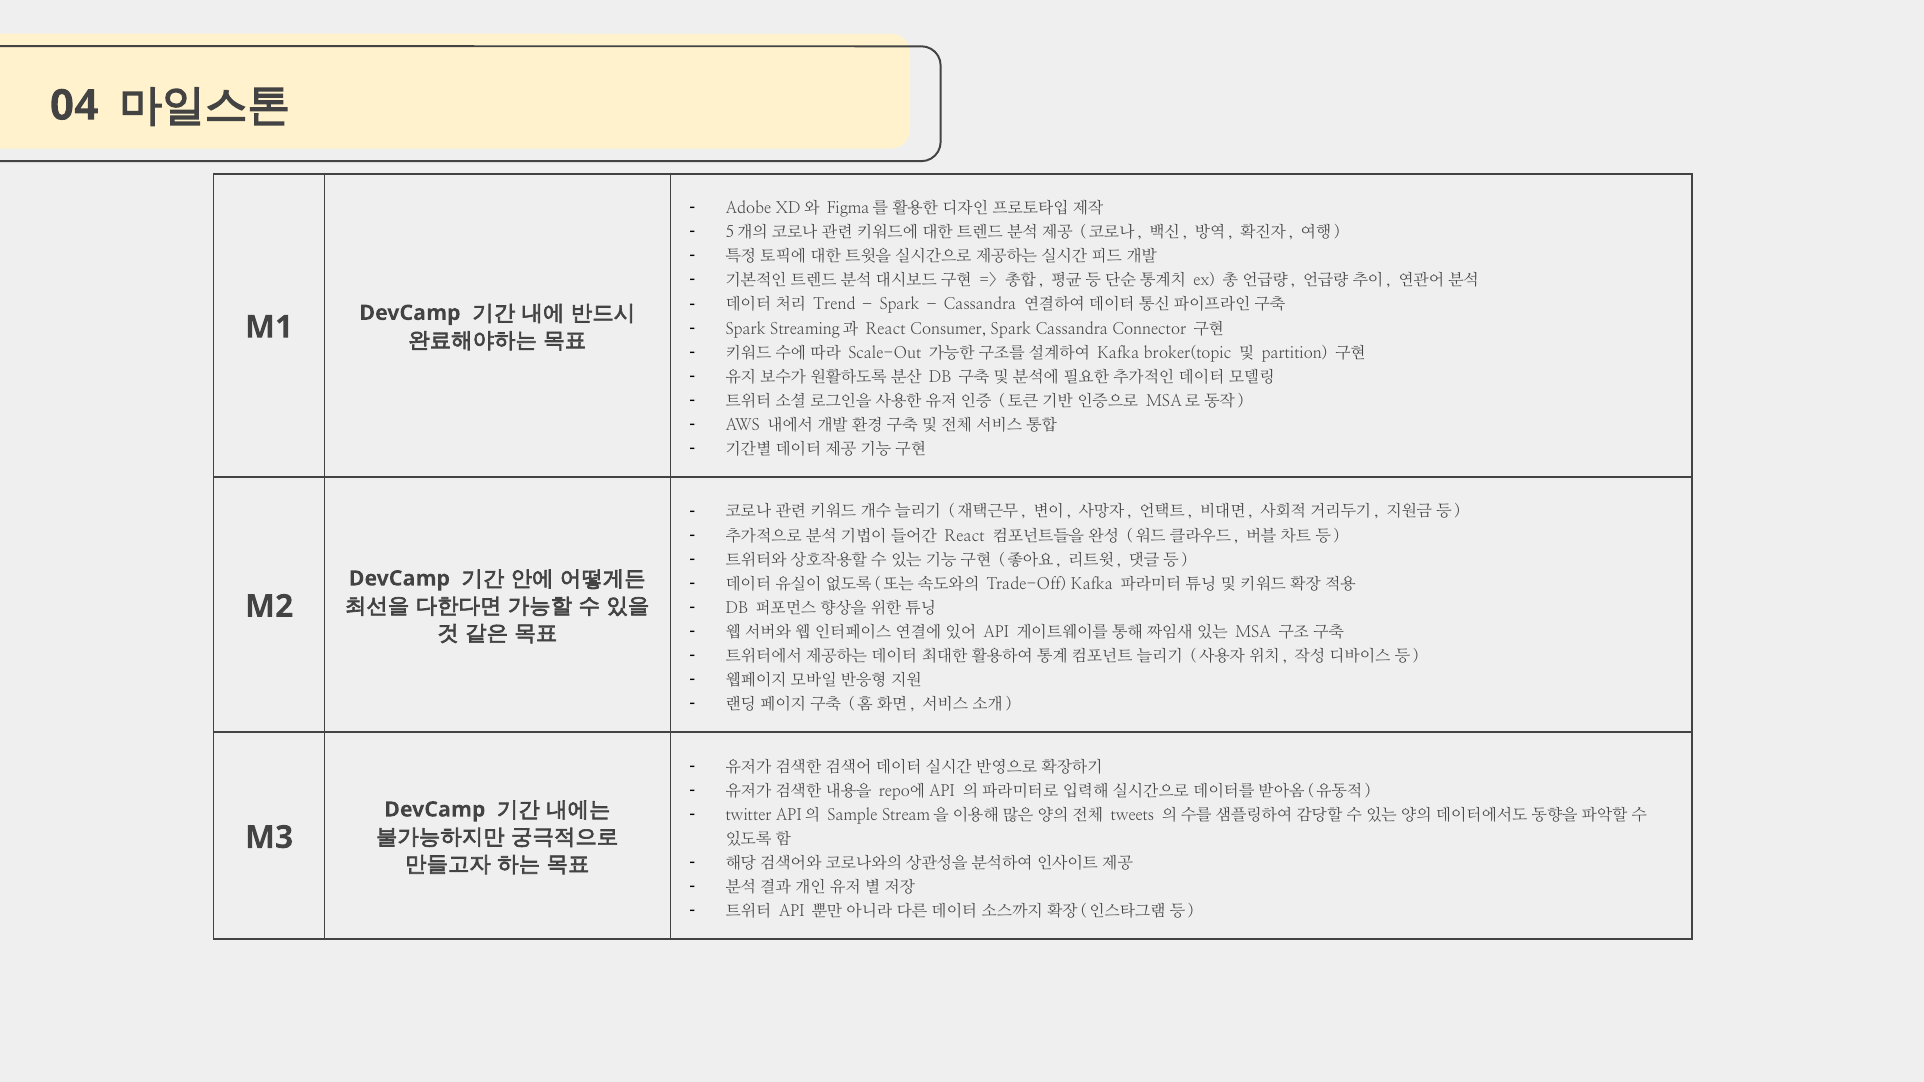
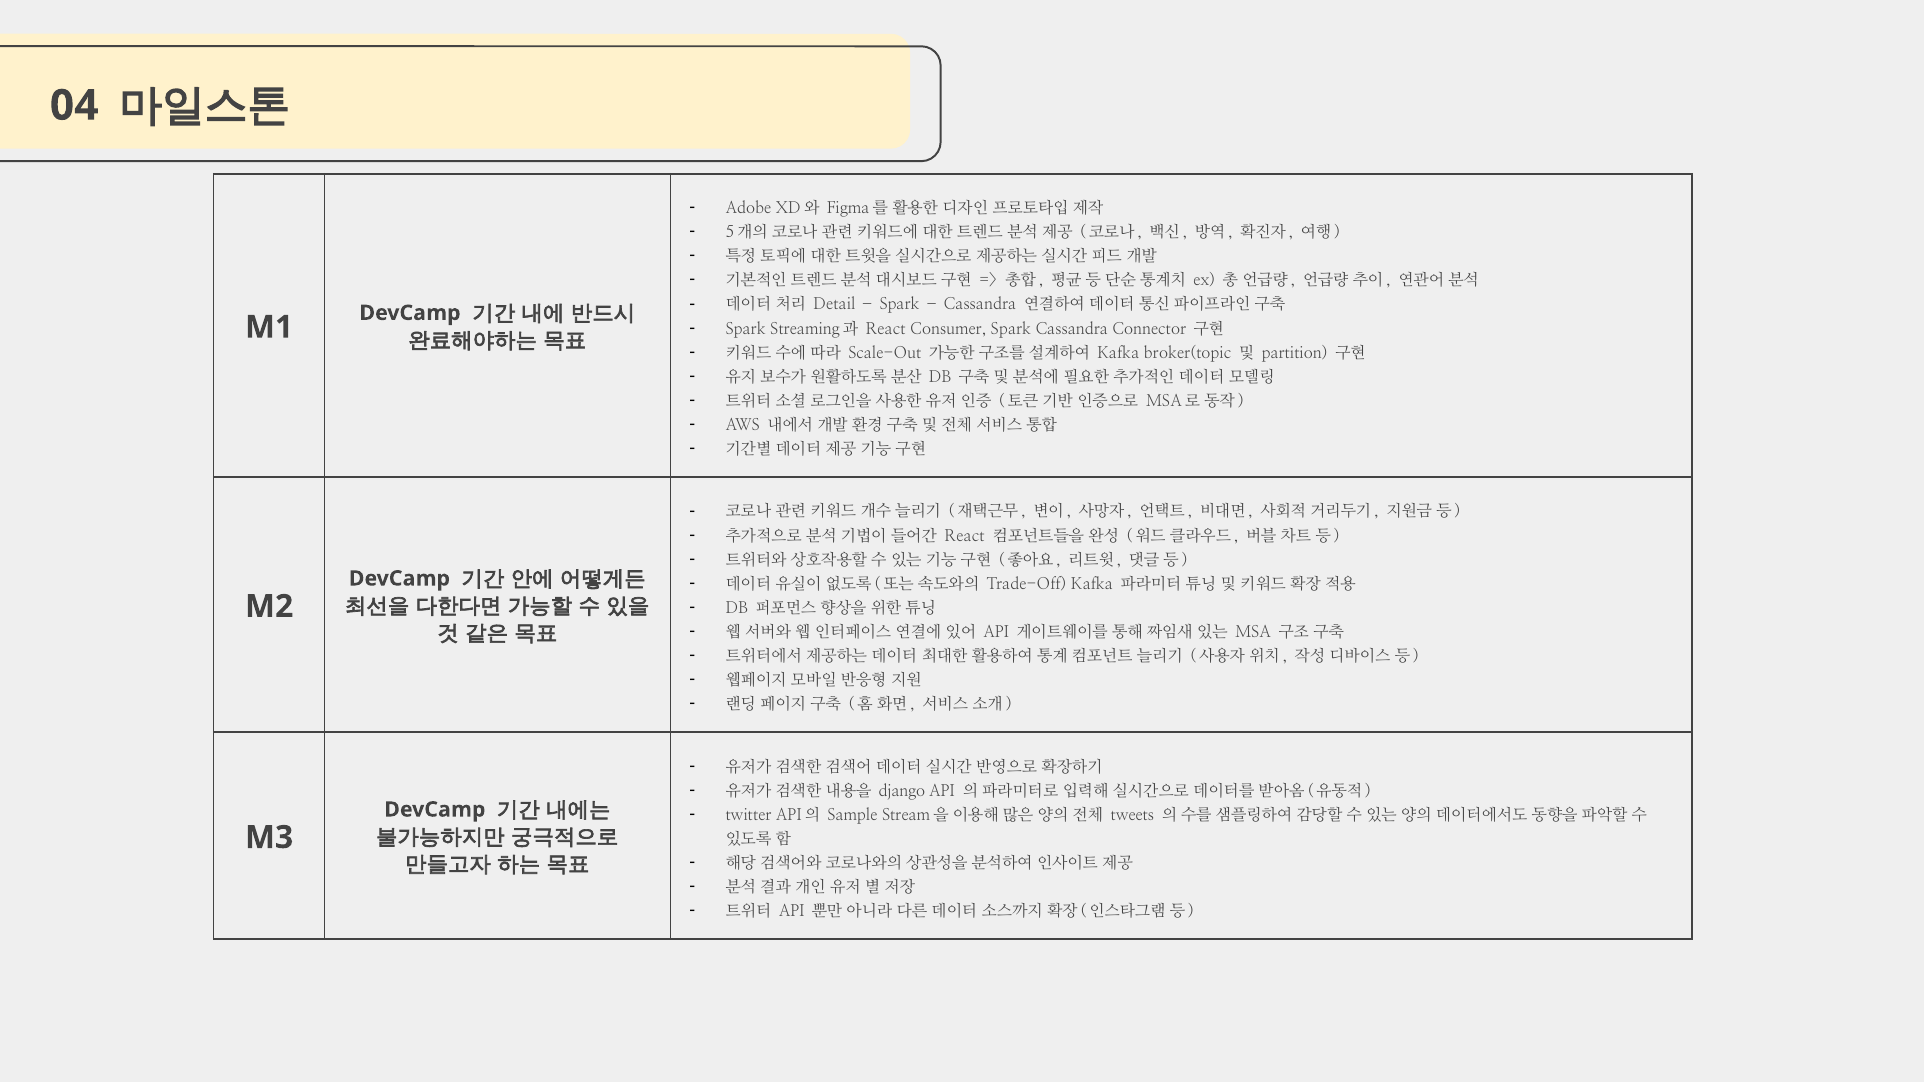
Trend: Trend -> Detail (834, 305)
repo에: repo에 -> django (902, 791)
